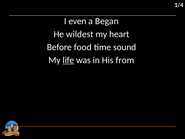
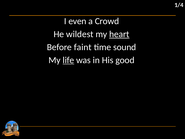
Began: Began -> Crowd (107, 21)
heart underline: none -> present (119, 34)
food: food -> faint (83, 47)
from: from -> good (125, 60)
